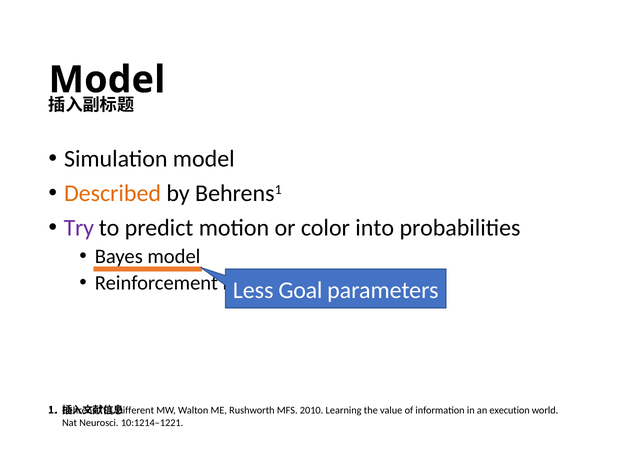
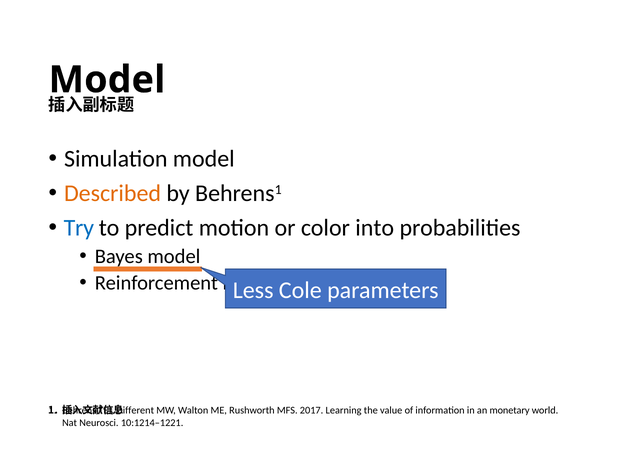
Try colour: purple -> blue (79, 228)
Goal: Goal -> Cole (300, 290)
2010: 2010 -> 2017 (312, 410)
execution: execution -> monetary (510, 410)
